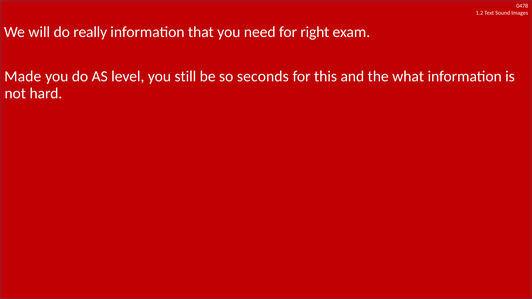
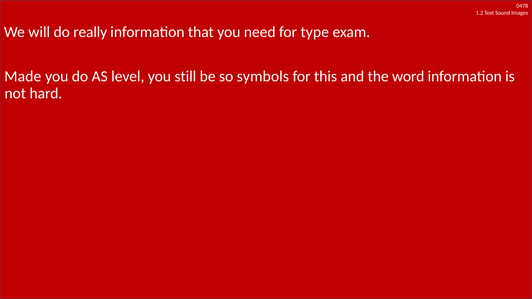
right: right -> type (315, 32)
seconds: seconds -> symbols (263, 77)
what: what -> word (408, 77)
